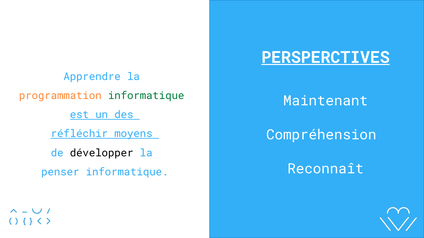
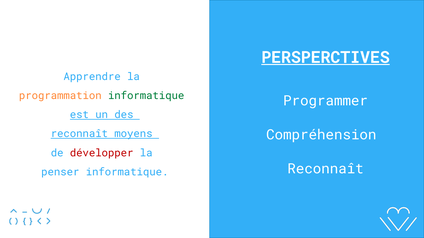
Maintenant: Maintenant -> Programmer (326, 101)
réfléchir: réfléchir -> reconnaît (79, 134)
développer colour: black -> red (102, 153)
